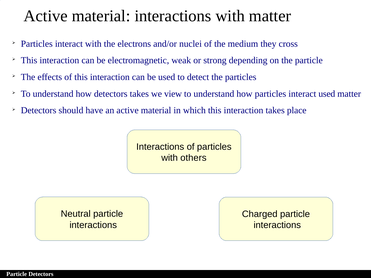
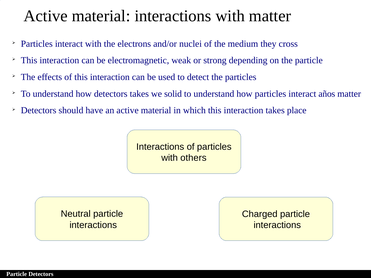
view: view -> solid (173, 94)
interact used: used -> años (327, 94)
